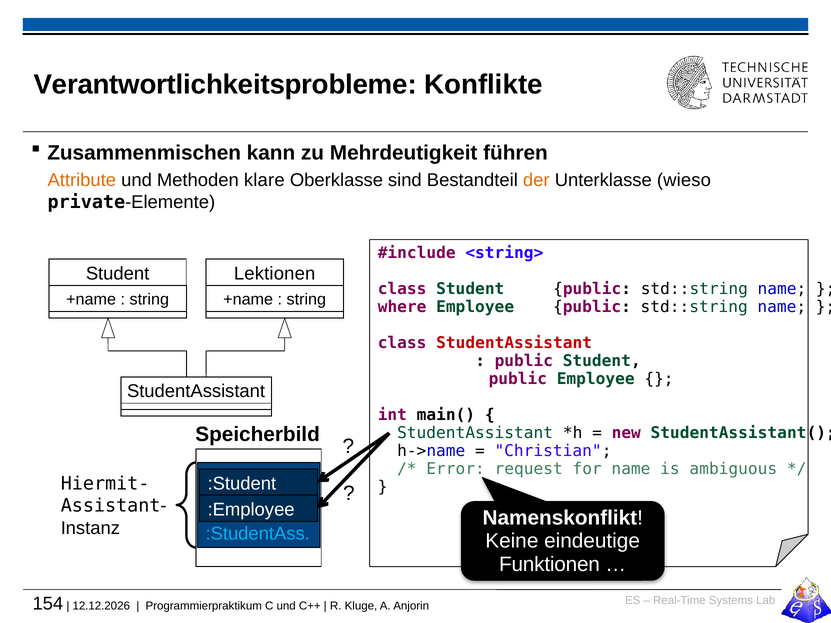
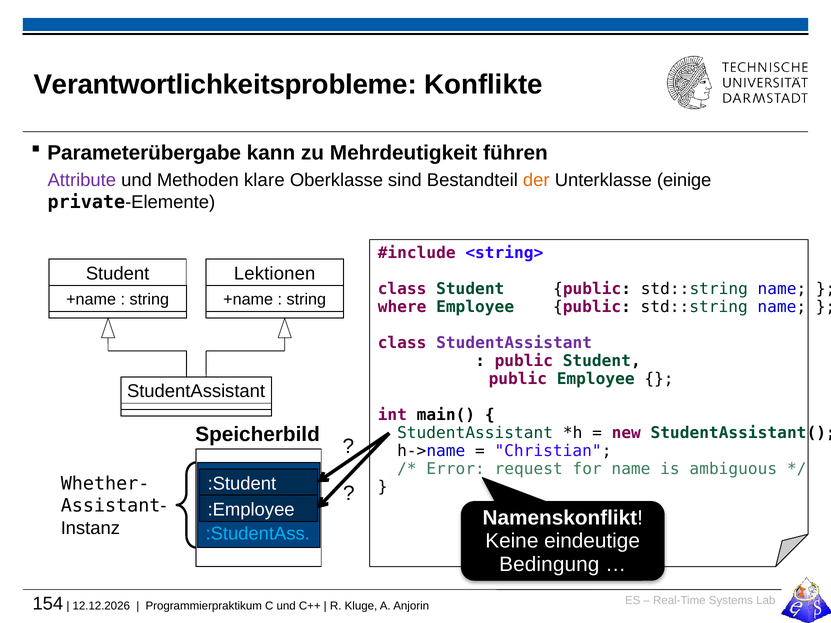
Zusammenmischen: Zusammenmischen -> Parameterübergabe (144, 153)
Attribute colour: orange -> purple (82, 180)
wieso: wieso -> einige (684, 180)
StudentAssistant colour: red -> purple (514, 343)
Hiermit-: Hiermit- -> Whether- (105, 484)
Funktionen: Funktionen -> Bedingung (549, 564)
